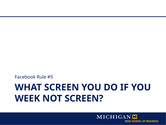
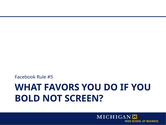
WHAT SCREEN: SCREEN -> FAVORS (62, 87)
WEEK: WEEK -> BOLD (27, 98)
